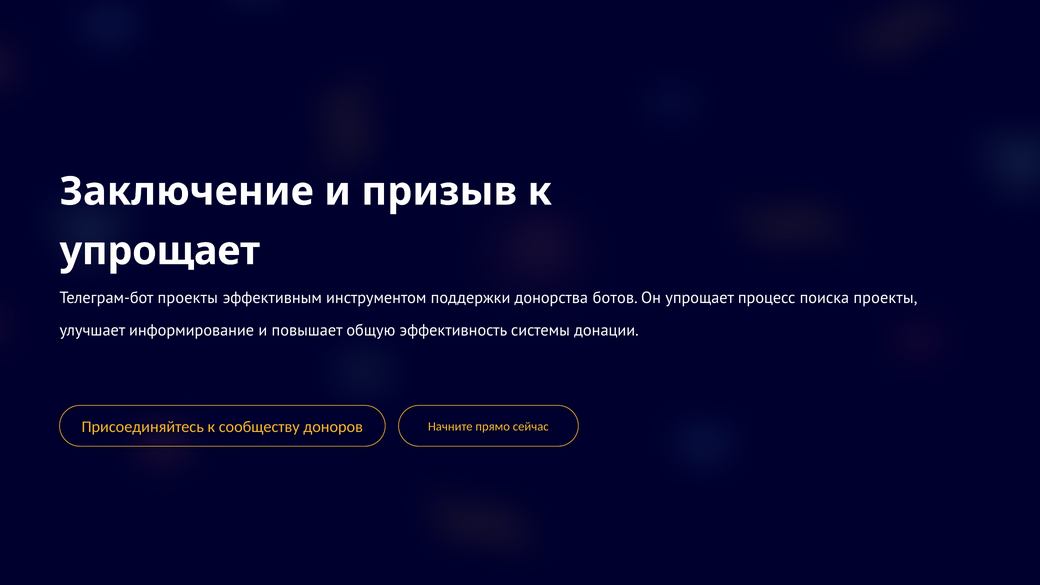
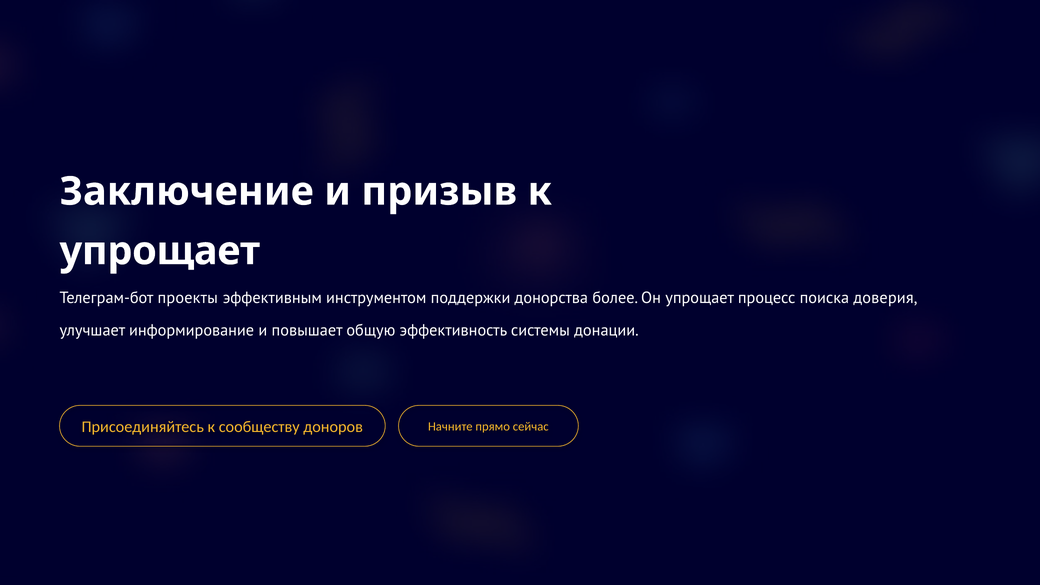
ботов: ботов -> более (615, 298)
поиска проекты: проекты -> доверия (885, 298)
